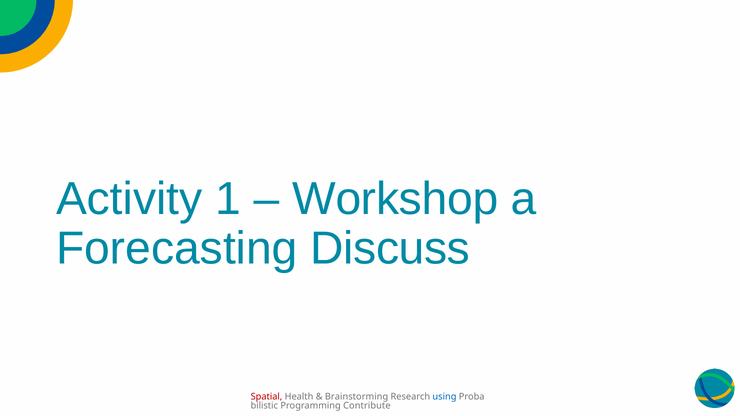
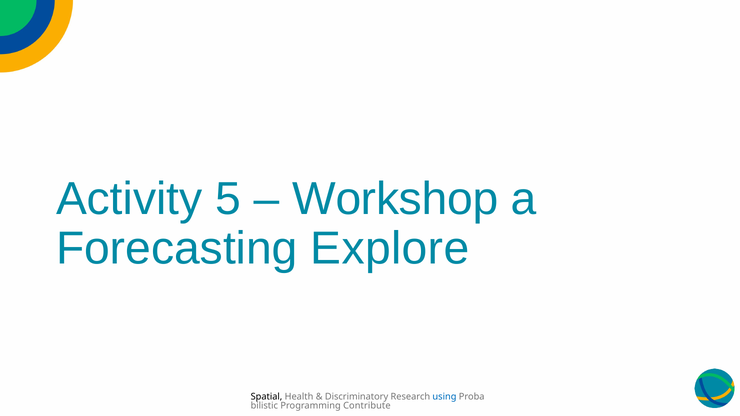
1: 1 -> 5 (228, 199)
Discuss: Discuss -> Explore (390, 249)
Spatial colour: red -> black (267, 397)
Brainstorming: Brainstorming -> Discriminatory (357, 397)
